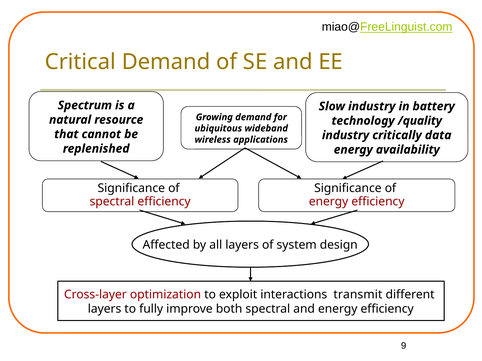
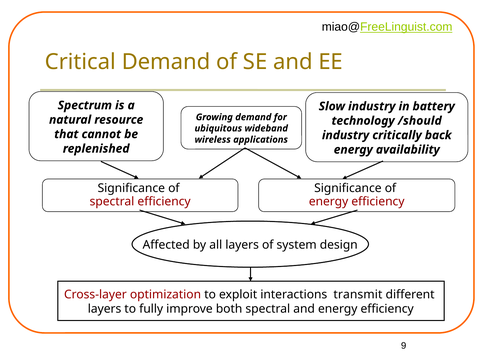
/quality: /quality -> /should (420, 121)
data: data -> back (438, 135)
